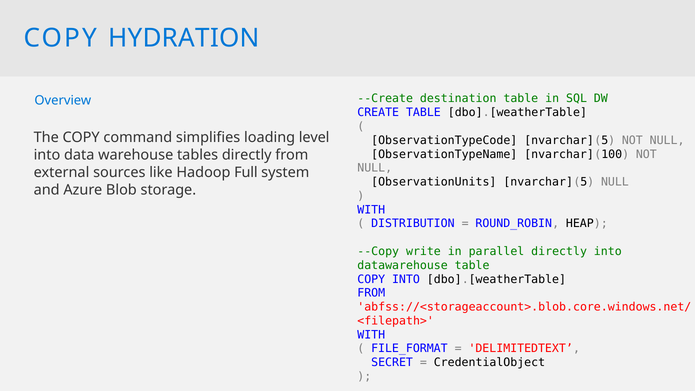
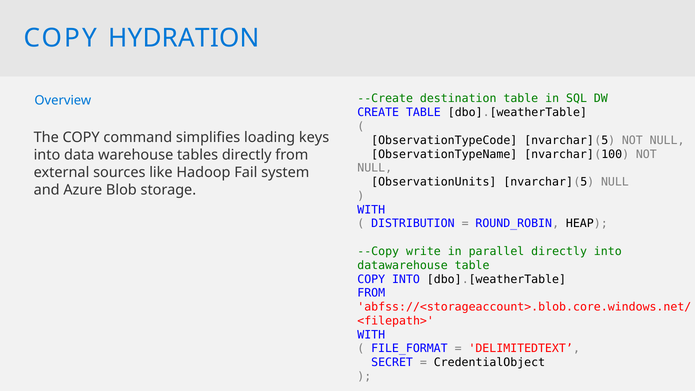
level: level -> keys (314, 138)
Full: Full -> Fail (246, 172)
